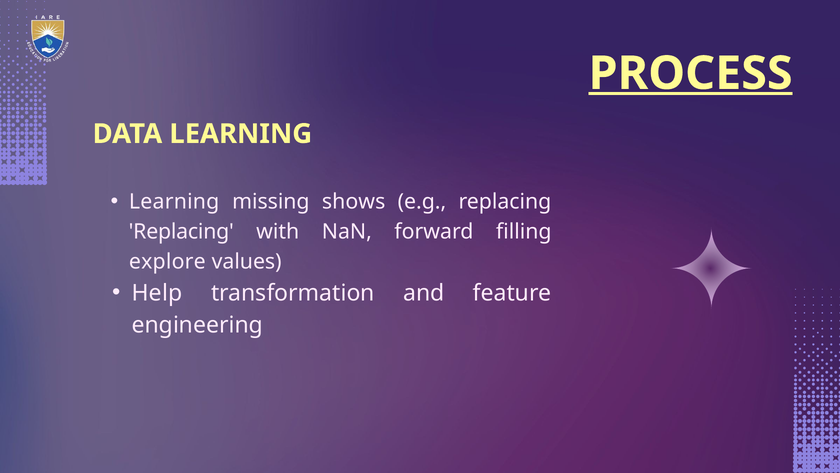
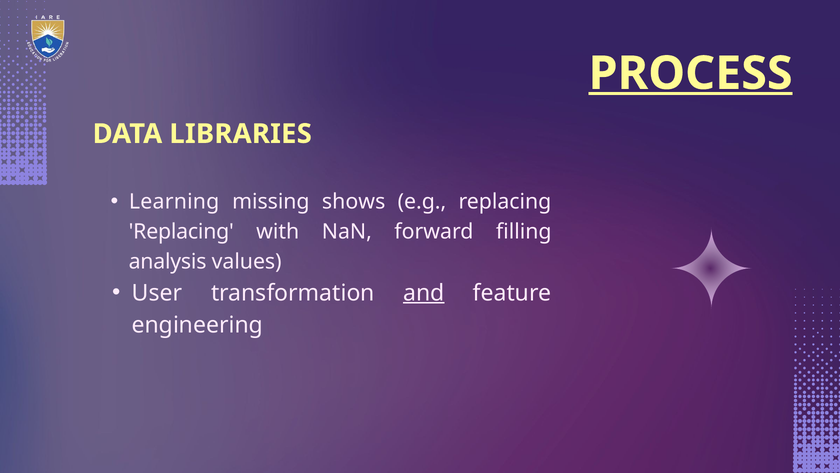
DATA LEARNING: LEARNING -> LIBRARIES (241, 134)
explore: explore -> analysis (168, 261)
Help: Help -> User (157, 293)
and underline: none -> present (424, 293)
